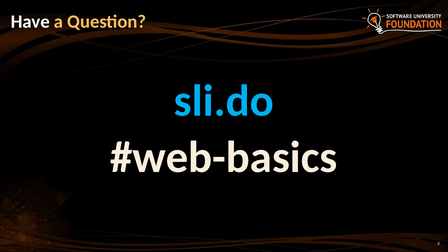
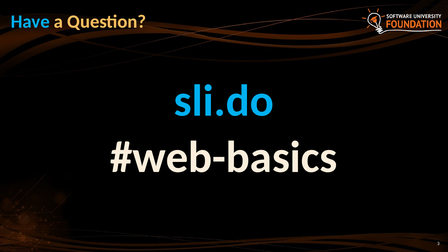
Have colour: white -> light blue (30, 22)
